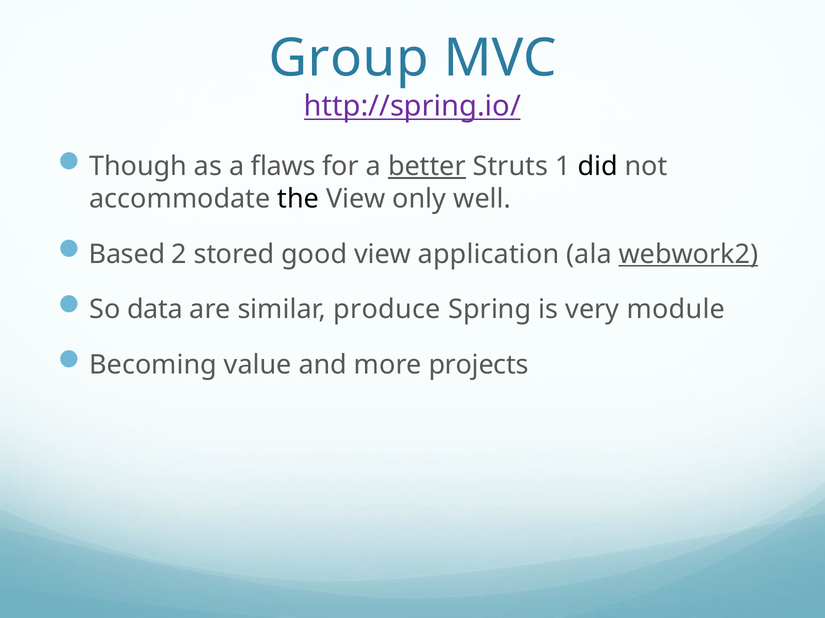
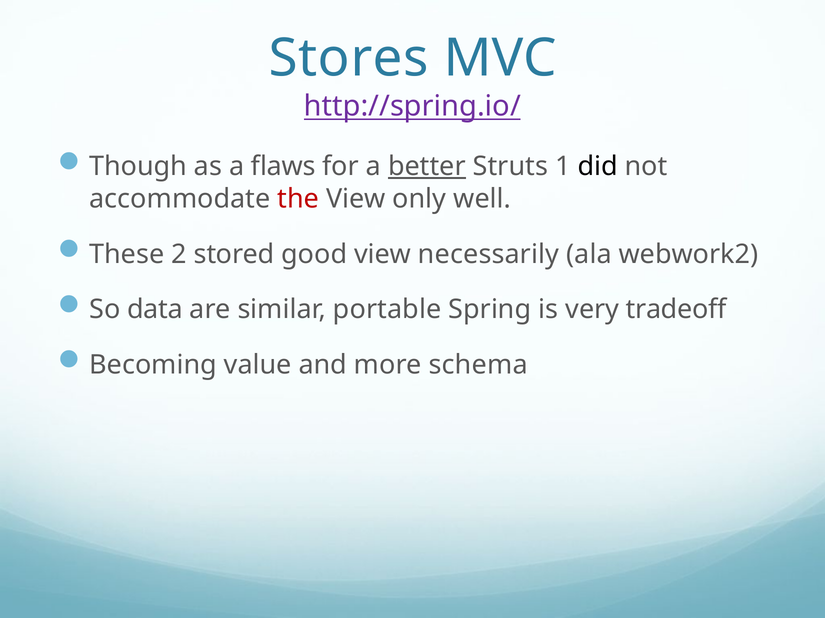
Group: Group -> Stores (349, 58)
the colour: black -> red (298, 199)
Based: Based -> These (127, 254)
application: application -> necessarily (489, 254)
webwork2 underline: present -> none (688, 254)
produce: produce -> portable (387, 310)
module: module -> tradeoff (676, 310)
projects: projects -> schema (478, 365)
